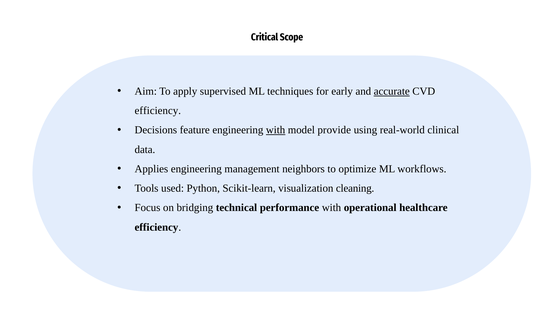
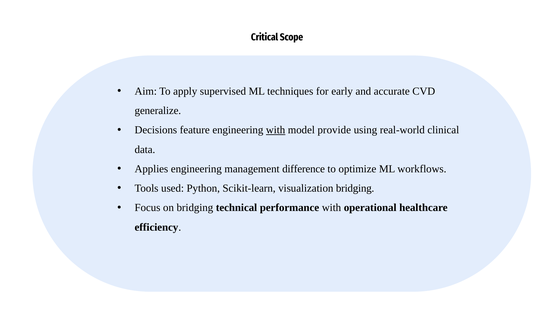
accurate underline: present -> none (392, 91)
efficiency: efficiency -> generalize (158, 111)
neighbors: neighbors -> difference (304, 169)
visualization cleaning: cleaning -> bridging (355, 188)
